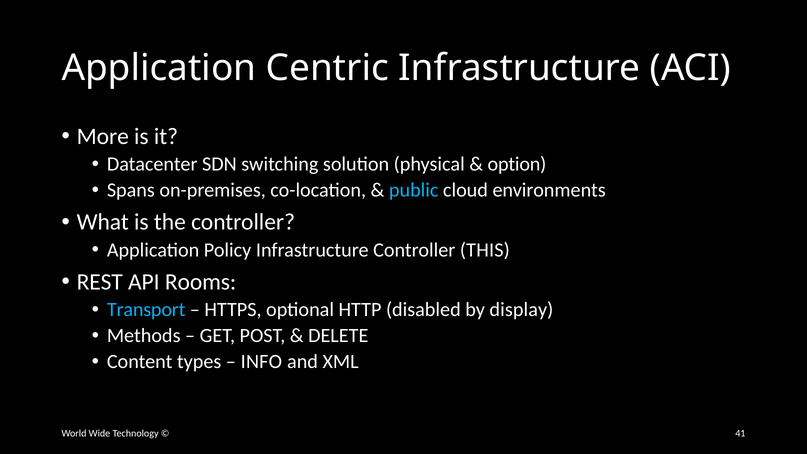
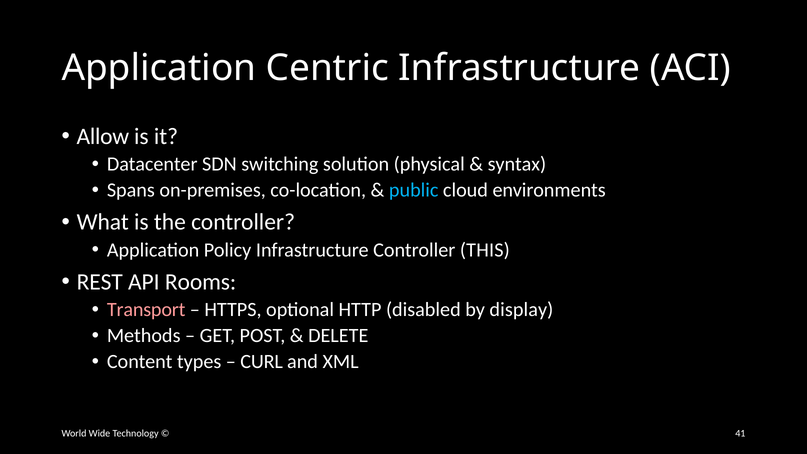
More: More -> Allow (103, 136)
option: option -> syntax (517, 164)
Transport colour: light blue -> pink (146, 310)
INFO: INFO -> CURL (262, 362)
